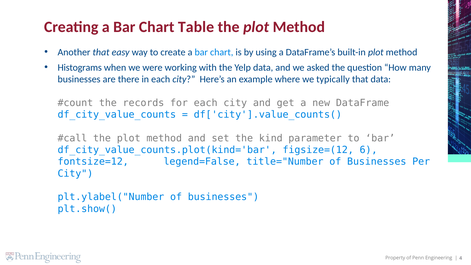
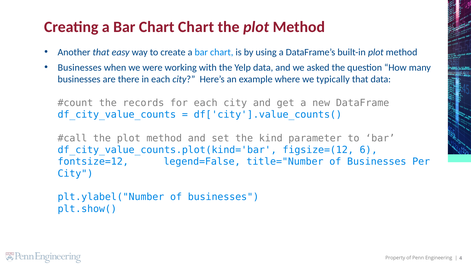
Chart Table: Table -> Chart (196, 27)
Histograms: Histograms -> Businesses (80, 67)
